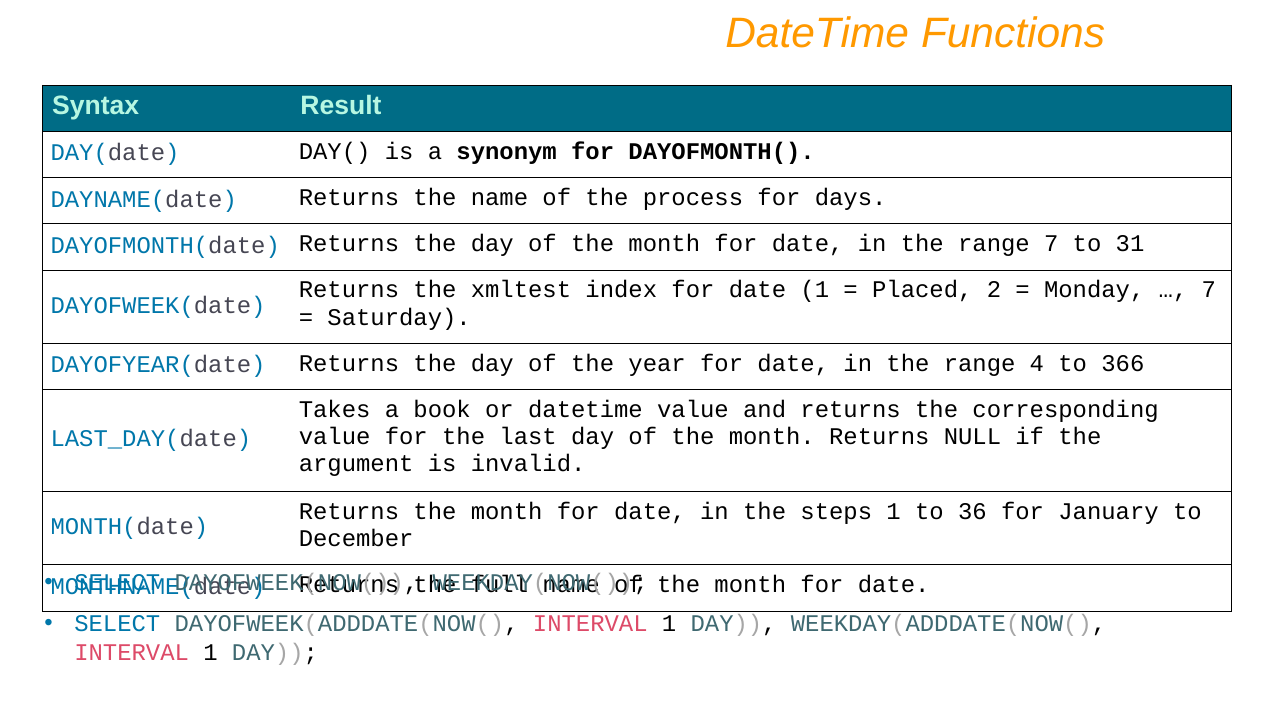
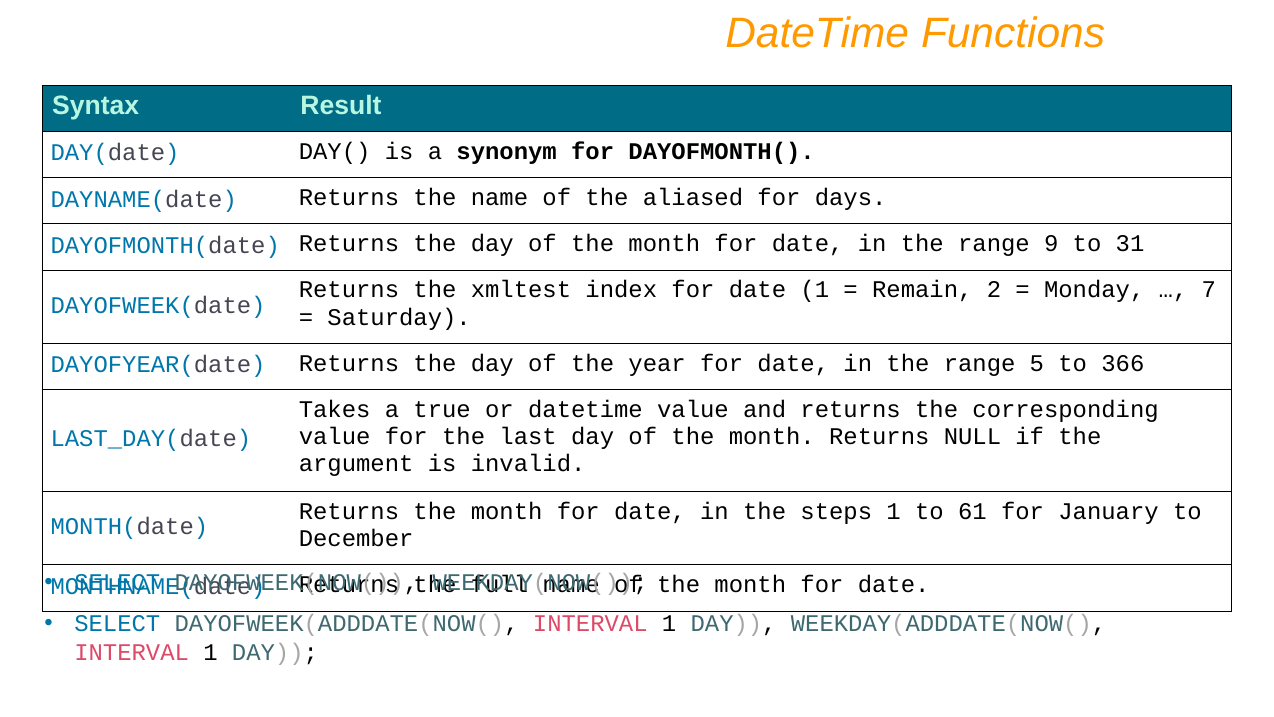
process: process -> aliased (693, 197)
range 7: 7 -> 9 (1051, 244)
Placed: Placed -> Remain (922, 290)
4: 4 -> 5 (1037, 363)
book: book -> true (442, 409)
36: 36 -> 61 (972, 511)
